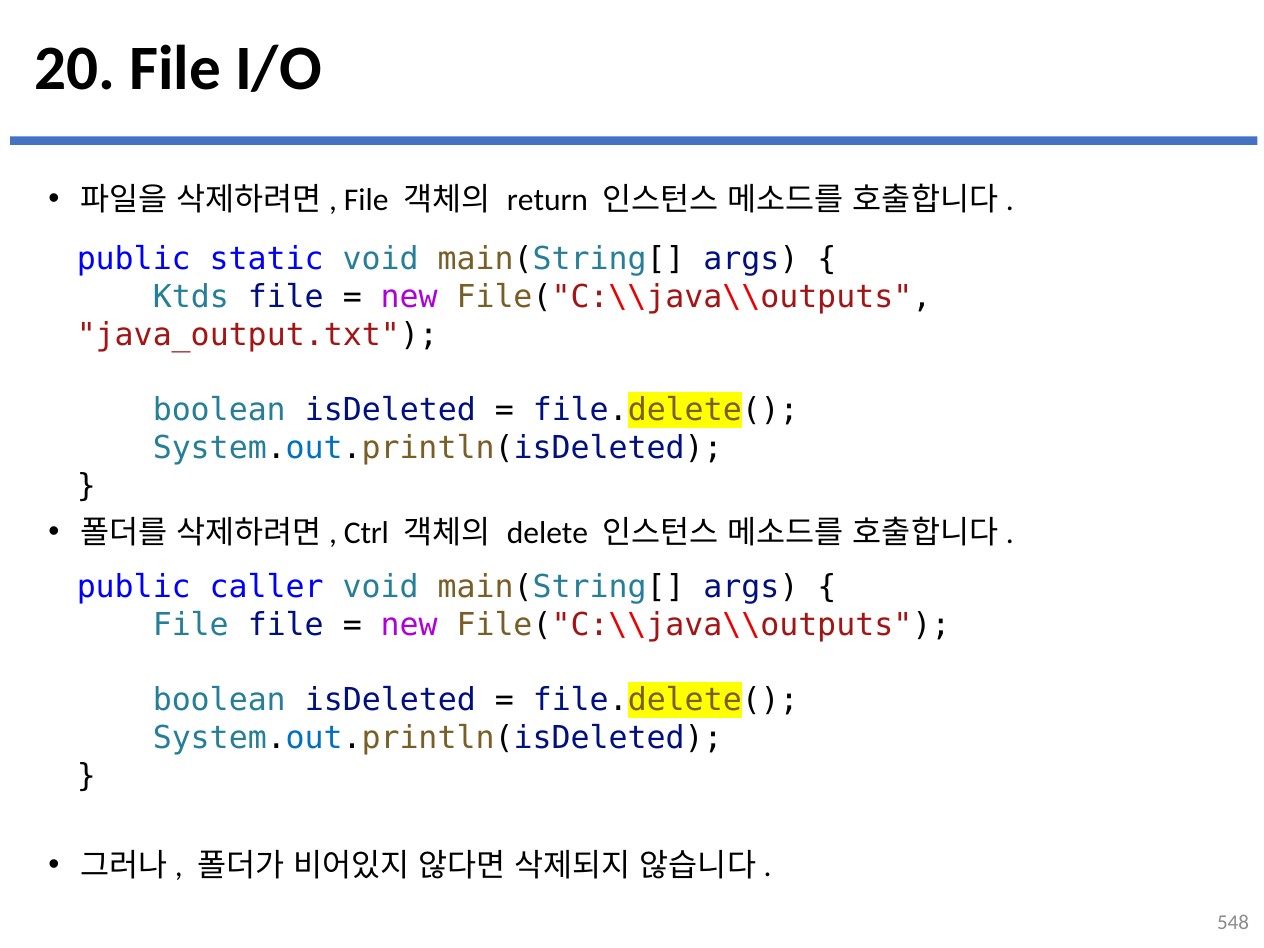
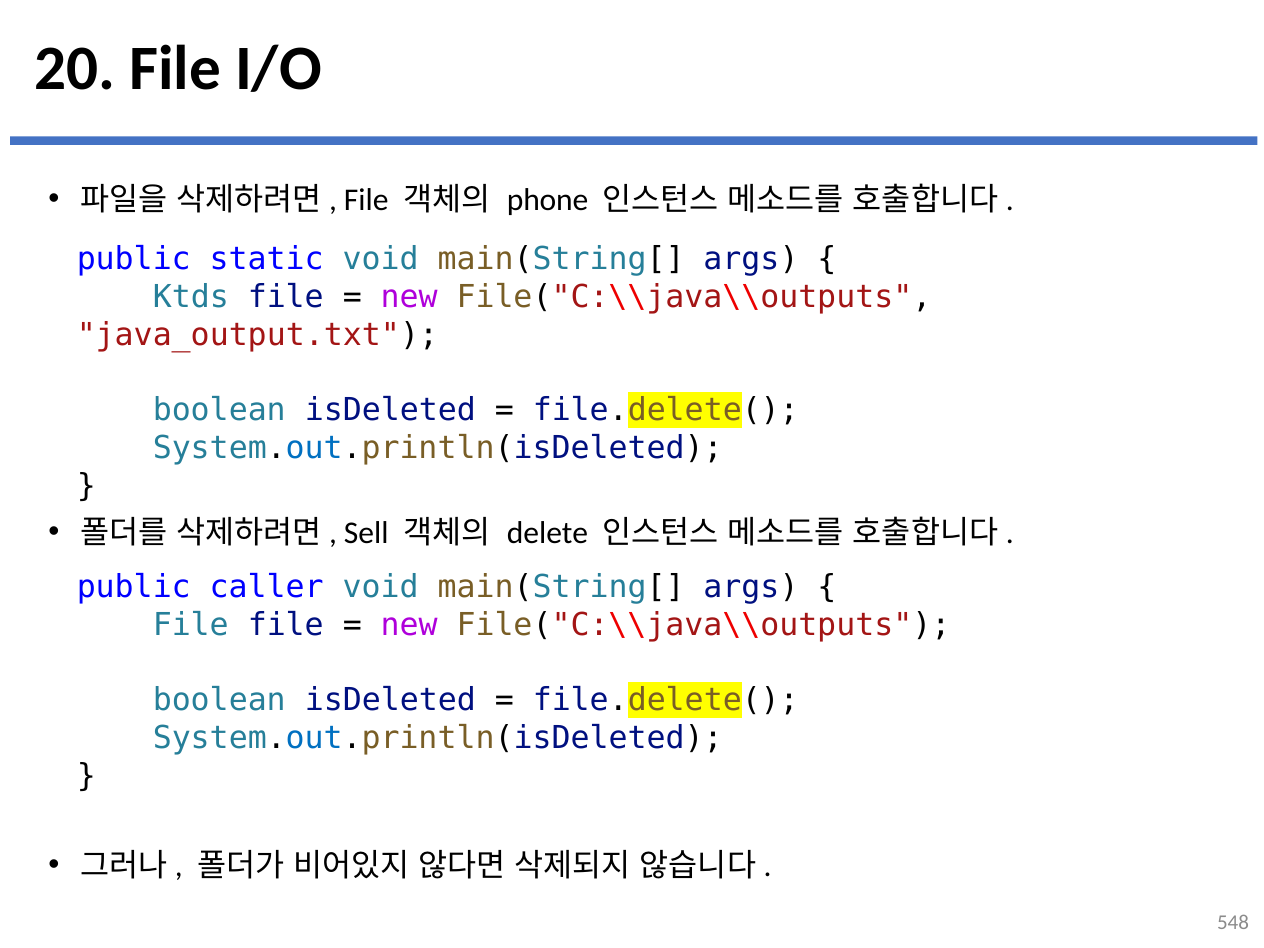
return: return -> phone (548, 200)
Ctrl: Ctrl -> Sell (366, 533)
